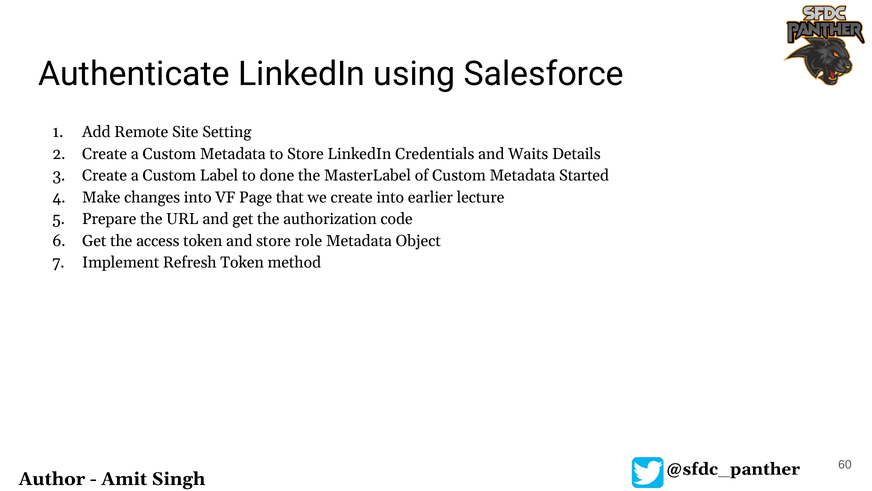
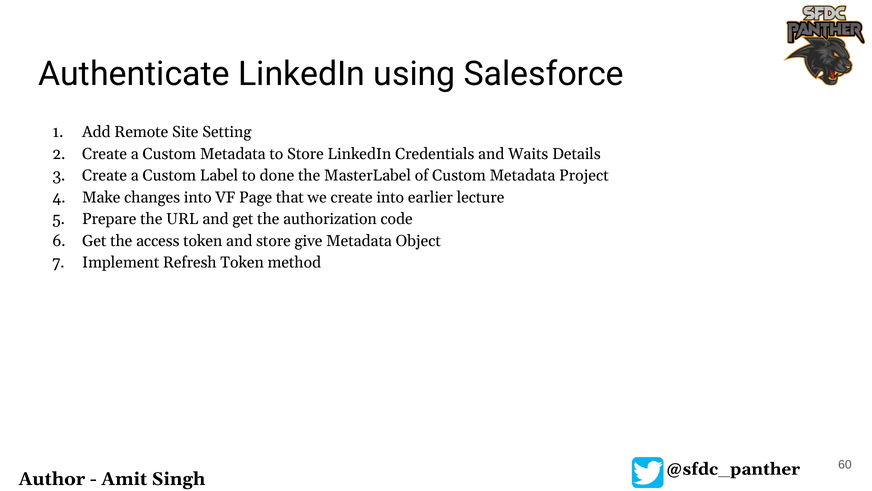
Started: Started -> Project (584, 175)
role: role -> give (309, 241)
